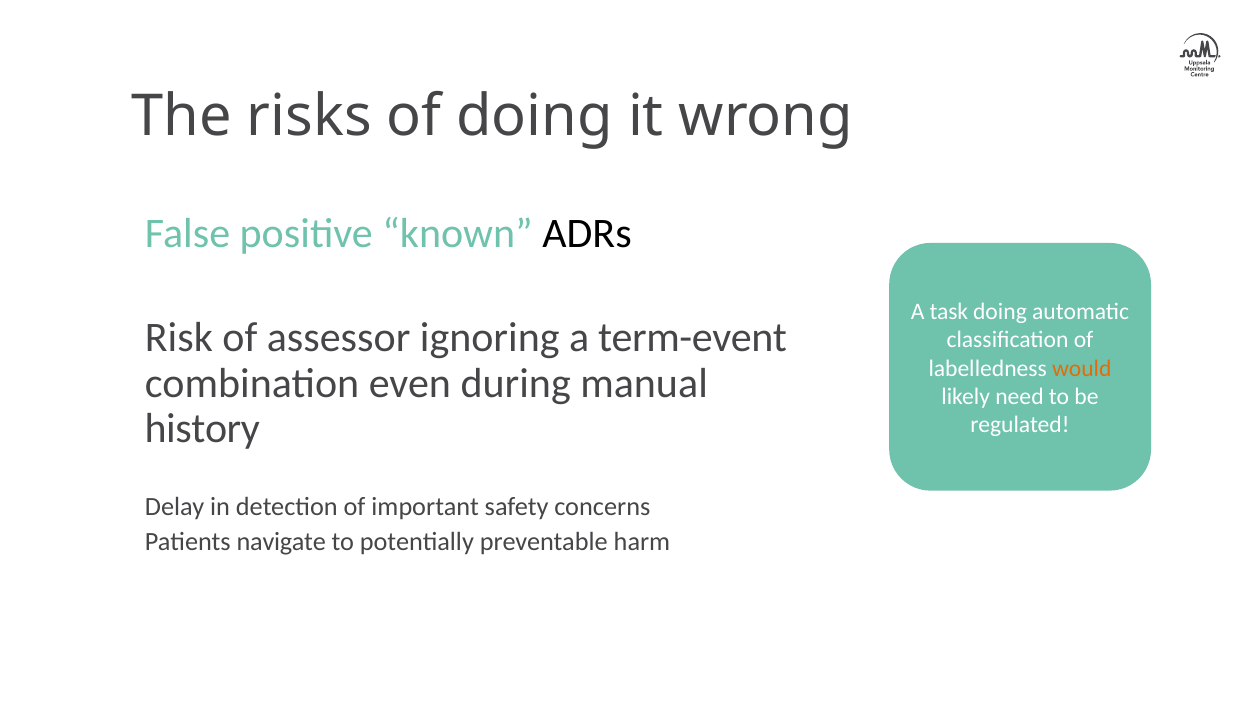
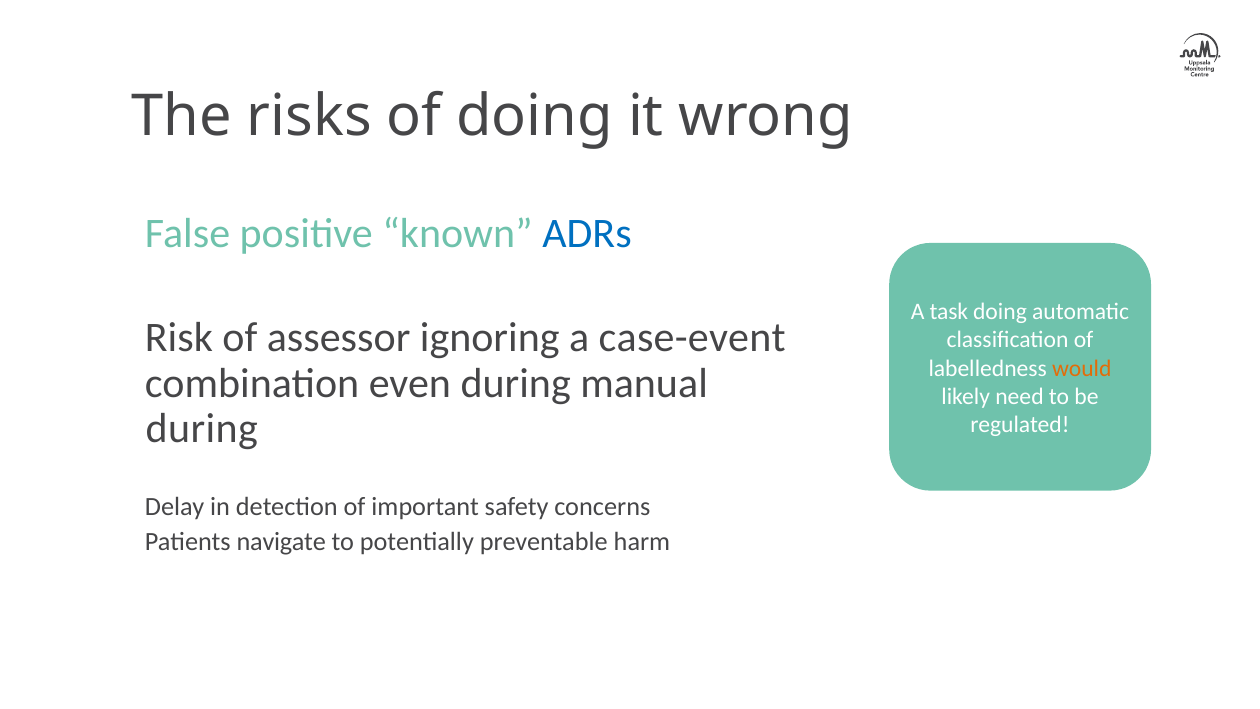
ADRs colour: black -> blue (587, 234)
term-event: term-event -> case-event (692, 338)
history: history -> during (202, 429)
